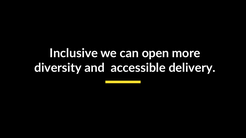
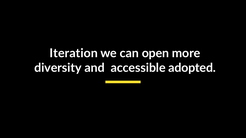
Inclusive: Inclusive -> Iteration (74, 53)
delivery: delivery -> adopted (192, 68)
